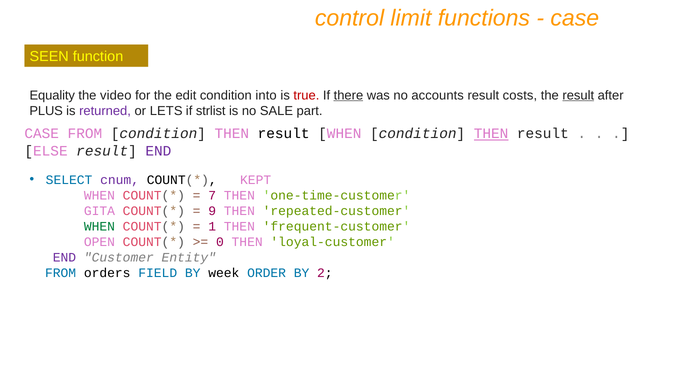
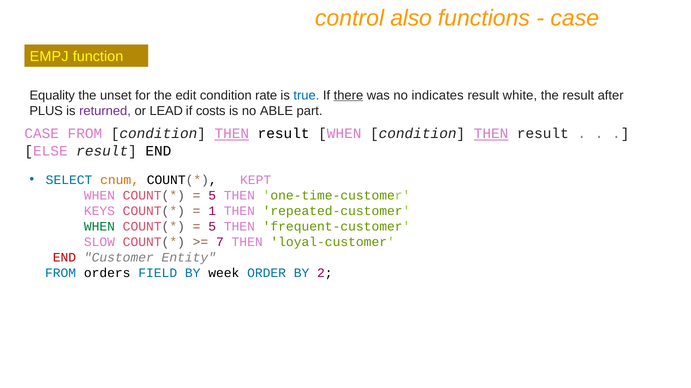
limit: limit -> also (411, 18)
SEEN: SEEN -> EMPJ (49, 57)
video: video -> unset (116, 95)
into: into -> rate (266, 95)
true colour: red -> blue (306, 95)
accounts: accounts -> indicates (438, 95)
costs: costs -> white (520, 95)
result underline: present -> none (578, 95)
LETS: LETS -> LEAD (166, 111)
strlist: strlist -> costs (211, 111)
SALE: SALE -> ABLE (276, 111)
THEN underline: none -> present (232, 134)
END colour: purple -> black (158, 151)
cnum colour: purple -> orange (120, 180)
7: 7 -> 5 (212, 196)
GITA: GITA -> KEYS (99, 211)
9: 9 -> 1 (212, 211)
1: 1 -> 5 (212, 227)
OPEN: OPEN -> SLOW (99, 242)
0: 0 -> 7 (220, 242)
END colour: purple -> red (64, 258)
